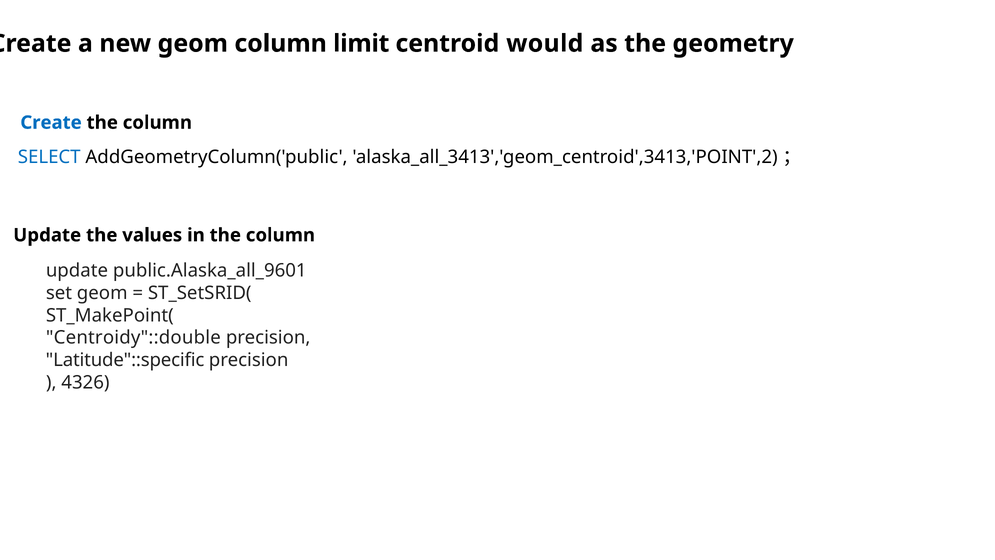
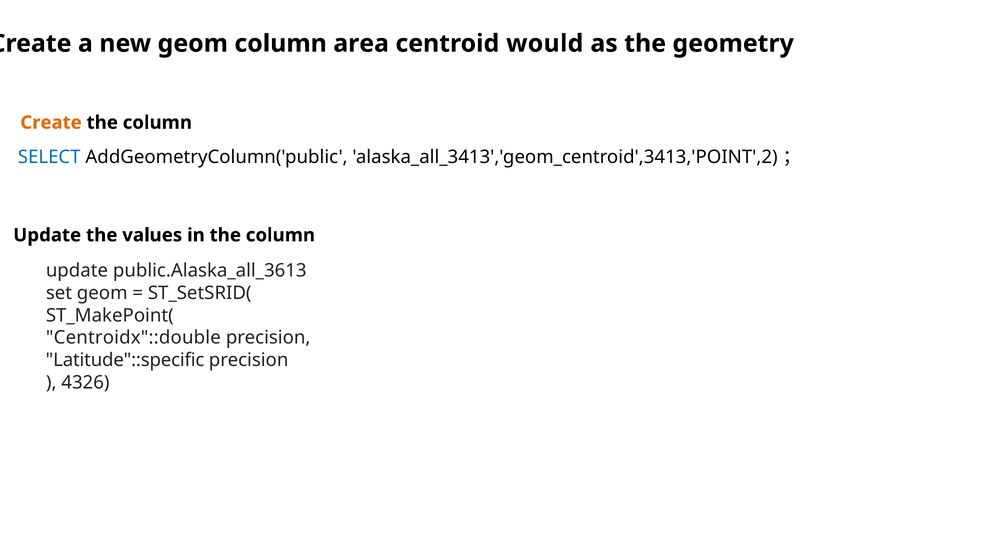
limit: limit -> area (361, 43)
Create colour: blue -> orange (51, 123)
public.Alaska_all_9601: public.Alaska_all_9601 -> public.Alaska_all_3613 (210, 270)
Centroidy"::double: Centroidy"::double -> Centroidx"::double (133, 338)
